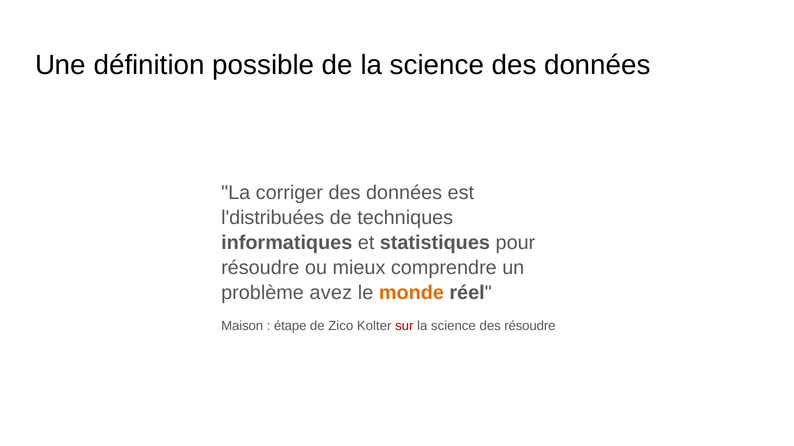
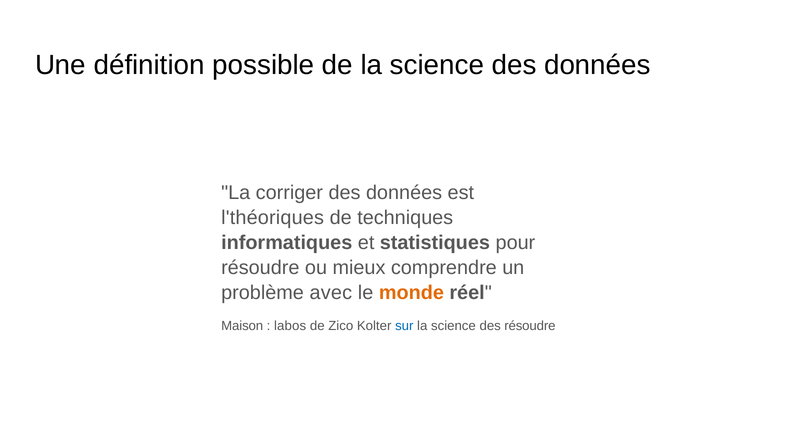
l'distribuées: l'distribuées -> l'théoriques (273, 218)
avez: avez -> avec (331, 293)
étape: étape -> labos (290, 326)
sur colour: red -> blue (404, 326)
